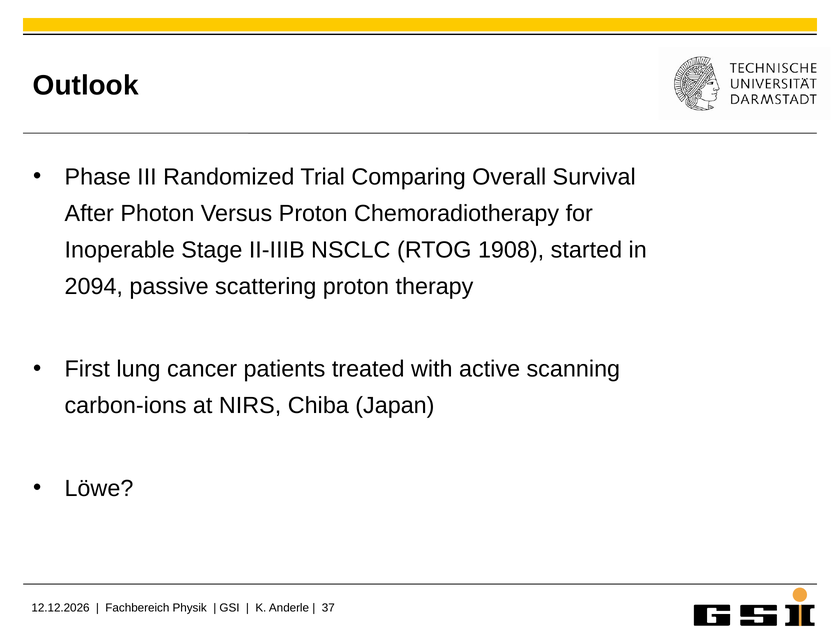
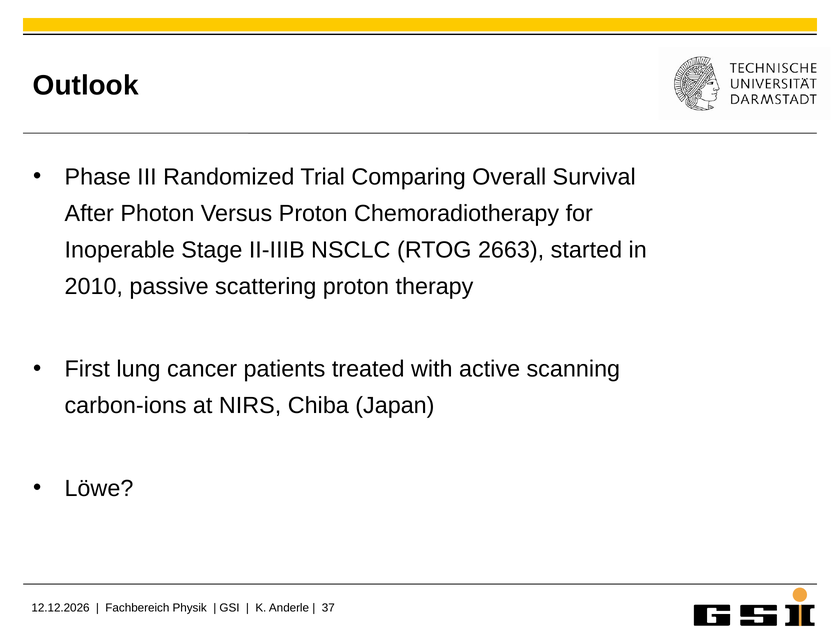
1908: 1908 -> 2663 (511, 250)
2094: 2094 -> 2010 (94, 286)
